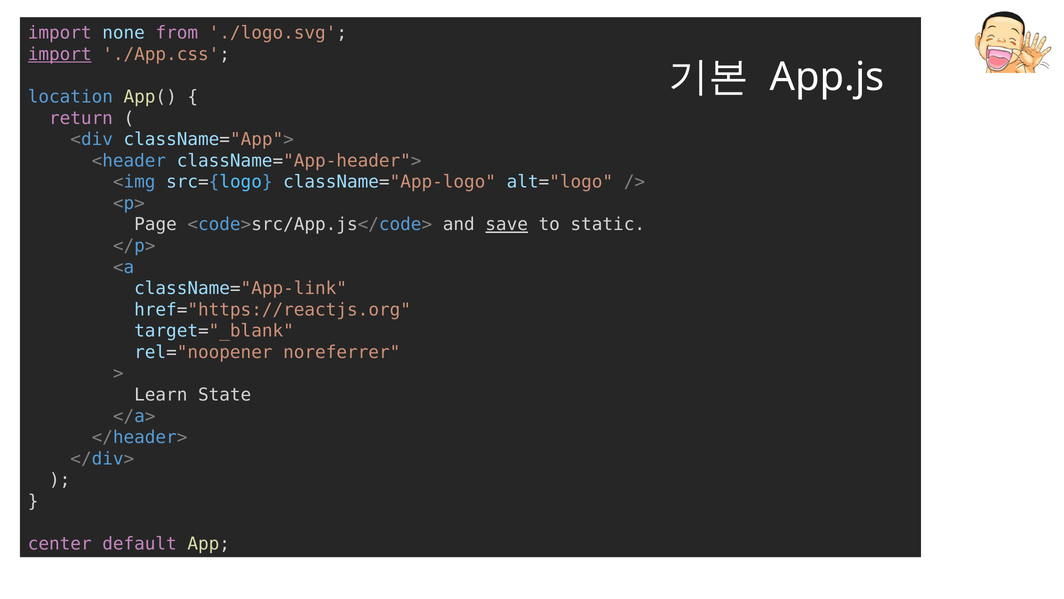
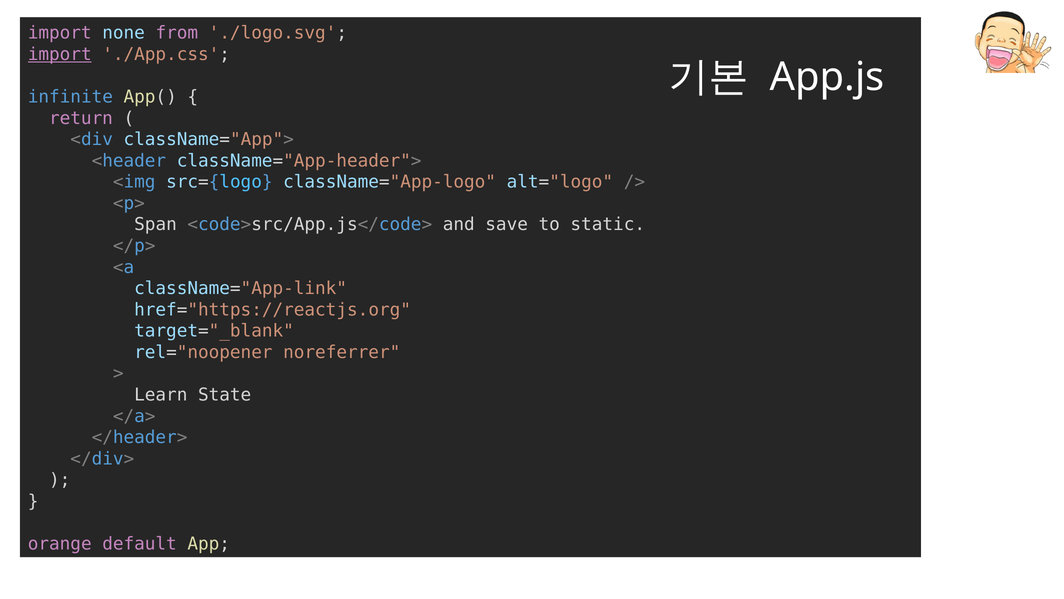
location: location -> infinite (70, 97)
Page: Page -> Span (156, 224)
save underline: present -> none (507, 224)
center: center -> orange (60, 543)
